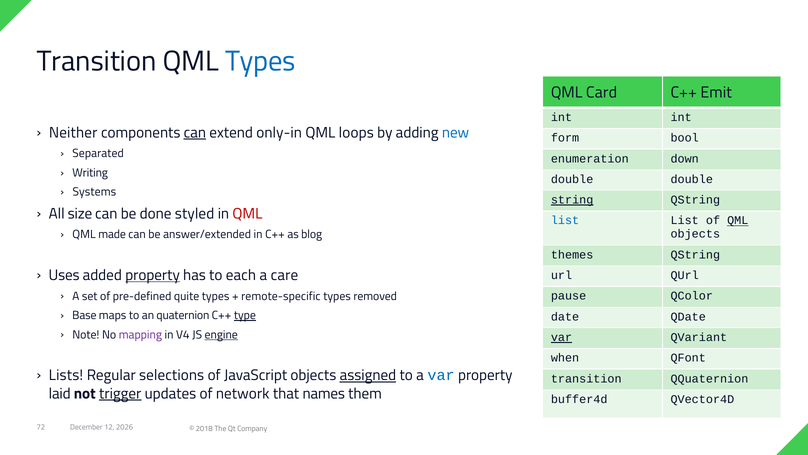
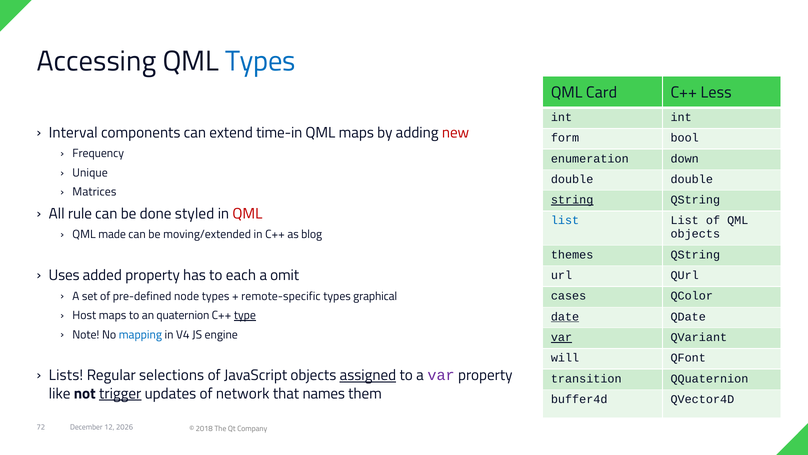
Transition: Transition -> Accessing (96, 61)
Emit: Emit -> Less (716, 93)
Neither: Neither -> Interval (73, 132)
can underline: present -> none (195, 132)
only-in: only-in -> time-in (279, 132)
QML loops: loops -> maps (356, 132)
new colour: blue -> red (456, 132)
Separated: Separated -> Frequency (98, 153)
Writing: Writing -> Unique (90, 173)
Systems: Systems -> Matrices (94, 192)
size: size -> rule (80, 213)
QML underline: present -> none (738, 220)
answer/extended: answer/extended -> moving/extended (207, 234)
property underline: present -> none (153, 275)
care: care -> omit (285, 275)
pause: pause -> cases (569, 296)
quite: quite -> node (187, 296)
removed: removed -> graphical (375, 296)
Base: Base -> Host (84, 315)
date underline: none -> present (565, 316)
mapping colour: purple -> blue (140, 334)
engine underline: present -> none (221, 334)
when: when -> will (565, 358)
var colour: blue -> purple (441, 375)
laid: laid -> like (60, 393)
